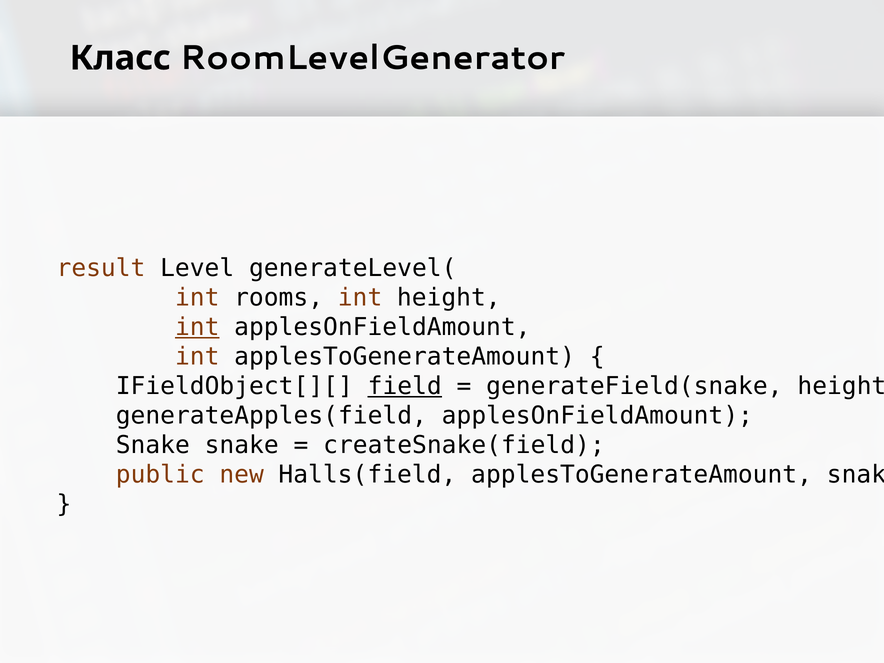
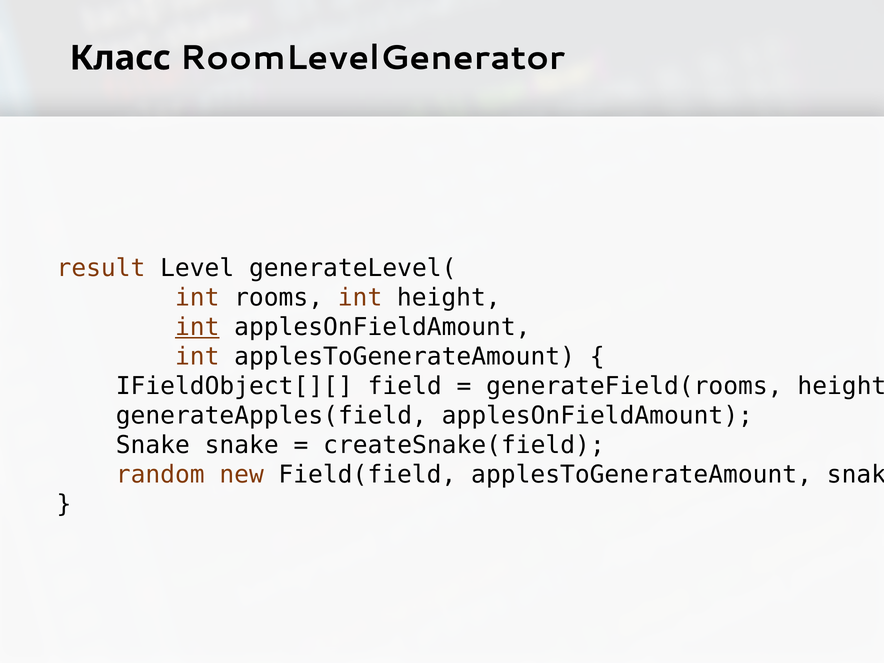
field underline: present -> none (405, 386)
generateField(snake: generateField(snake -> generateField(rooms (634, 386)
public: public -> random (160, 475)
Halls(field: Halls(field -> Field(field (367, 475)
